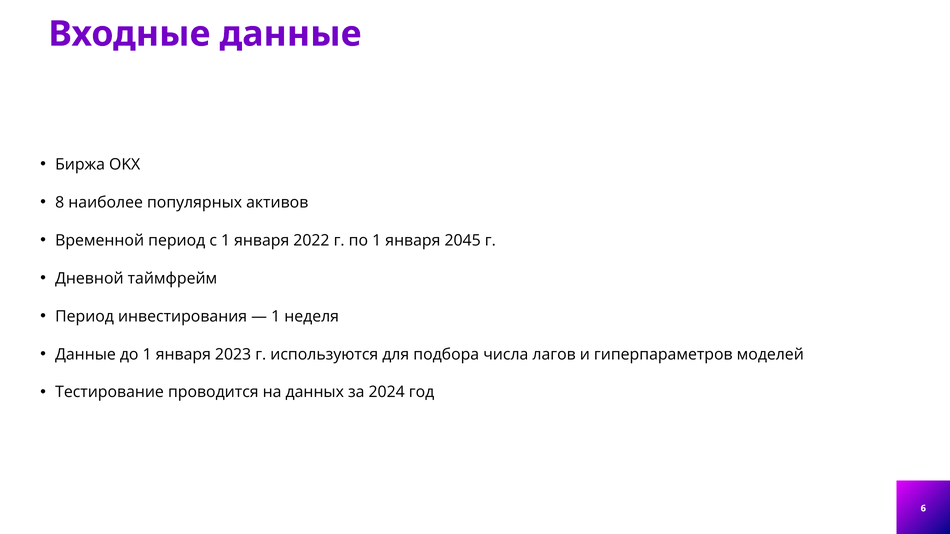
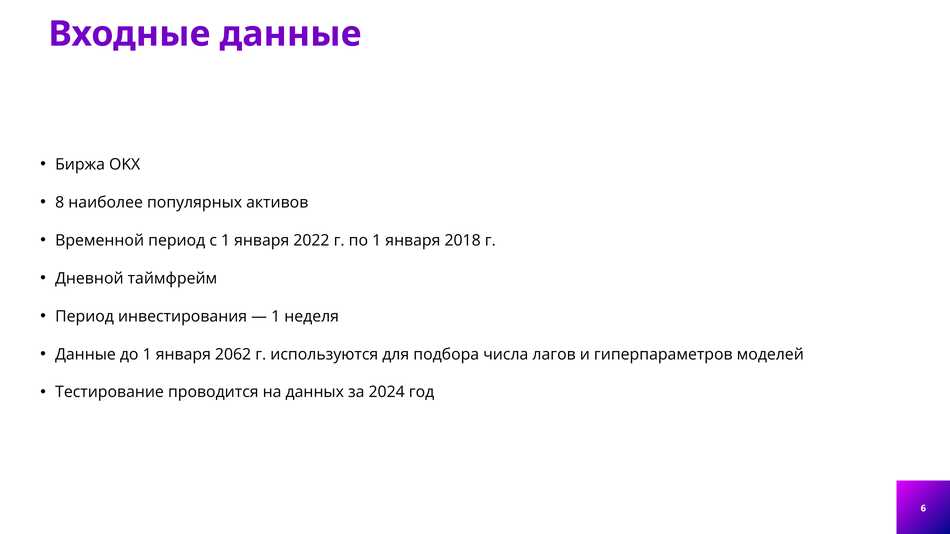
2045: 2045 -> 2018 (463, 241)
2023: 2023 -> 2062 (233, 355)
